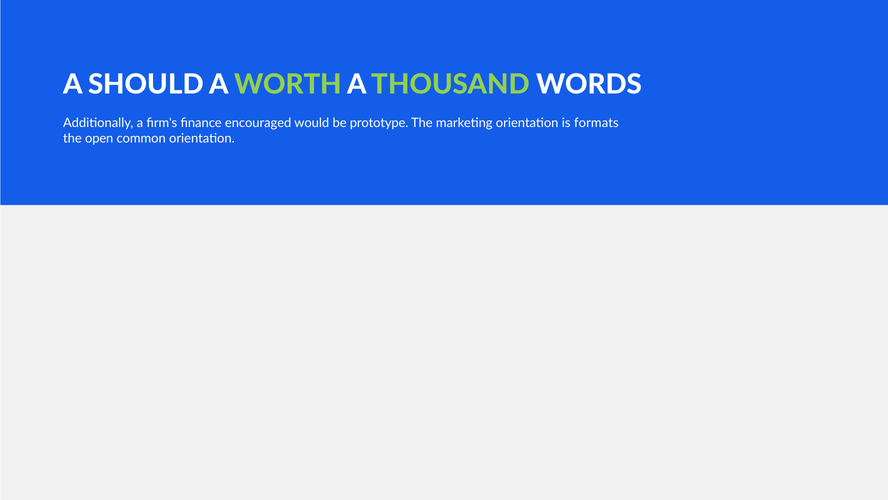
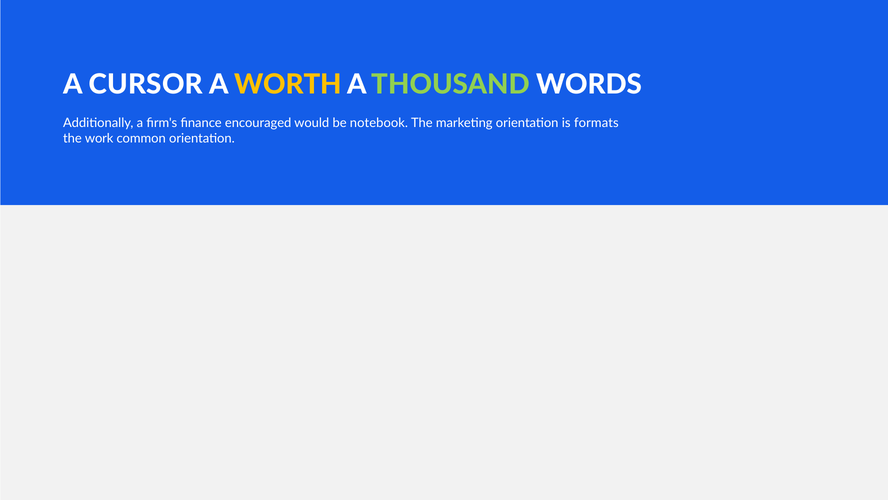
SHOULD: SHOULD -> CURSOR (146, 84)
WORTH colour: light green -> yellow (288, 84)
prototype: prototype -> notebook (379, 123)
open: open -> work (99, 138)
